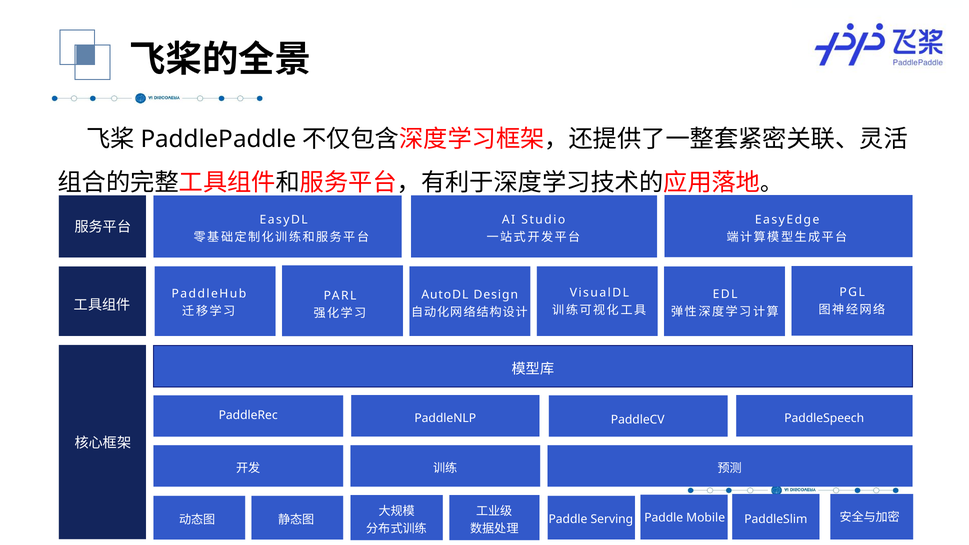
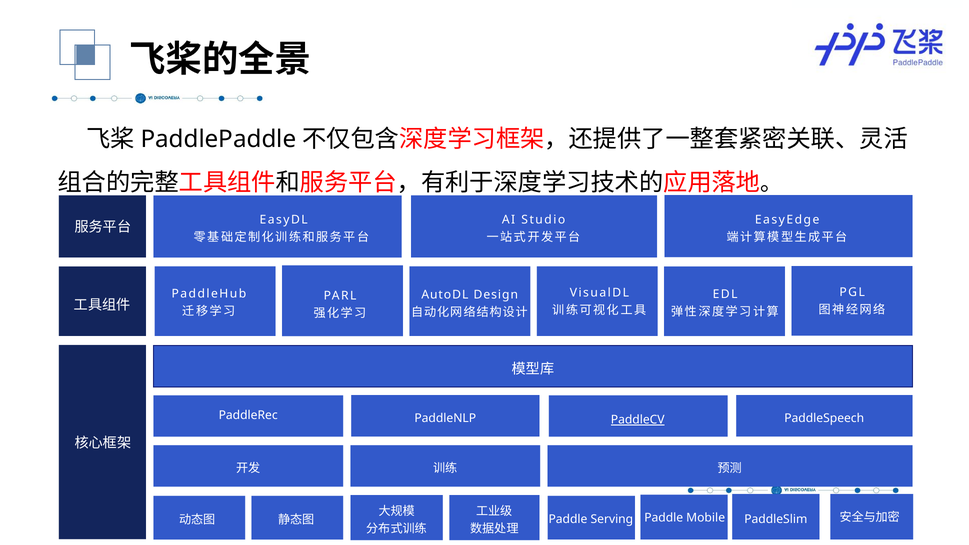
PaddleCV underline: none -> present (638, 420)
